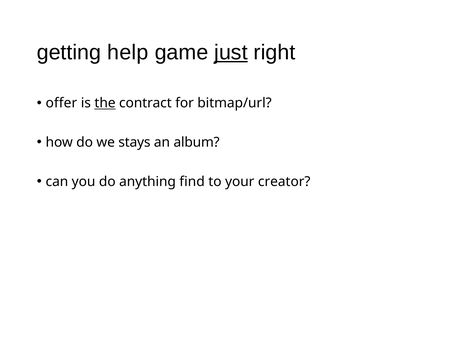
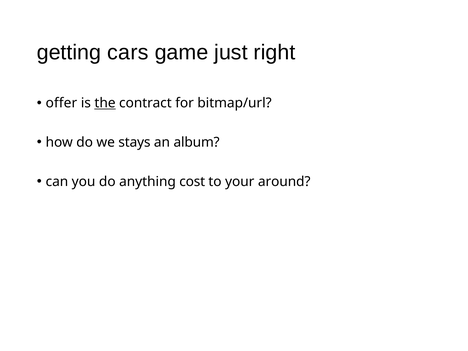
help: help -> cars (128, 52)
just underline: present -> none (231, 52)
find: find -> cost (192, 182)
creator: creator -> around (284, 182)
